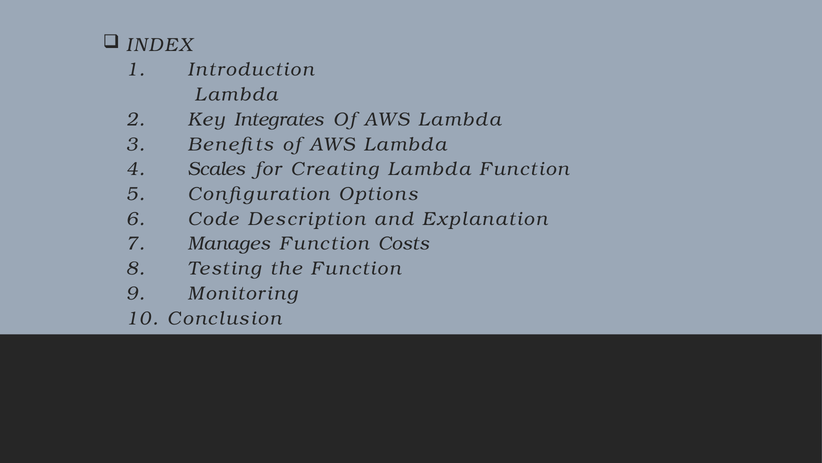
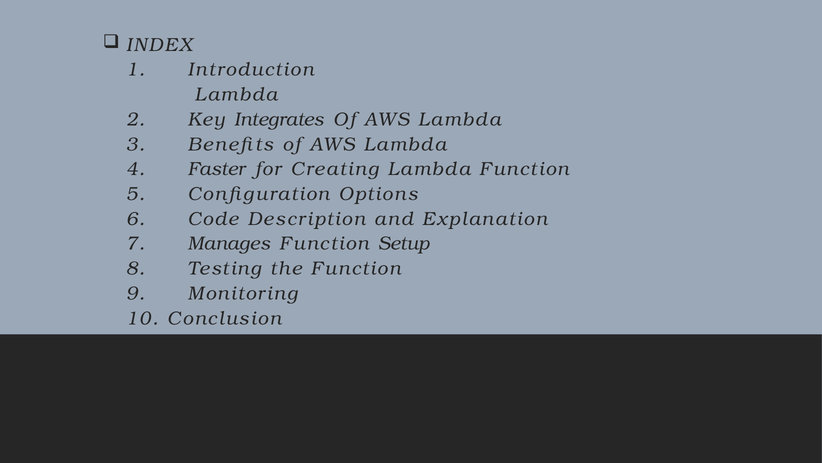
Scales: Scales -> Faster (217, 169)
Costs: Costs -> Setup (404, 243)
